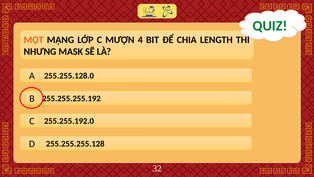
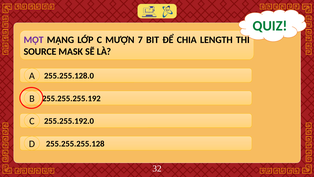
MỘT colour: orange -> purple (34, 40)
4: 4 -> 7 (140, 40)
NHƯNG: NHƯNG -> SOURCE (40, 52)
